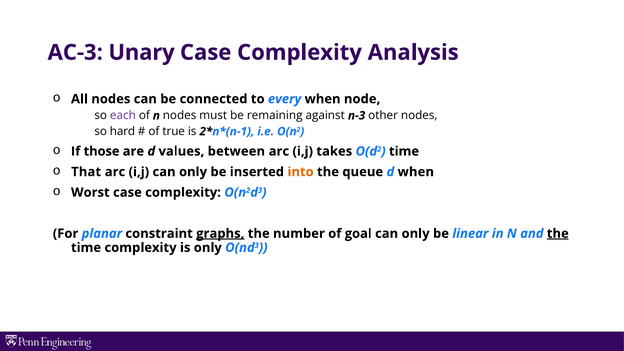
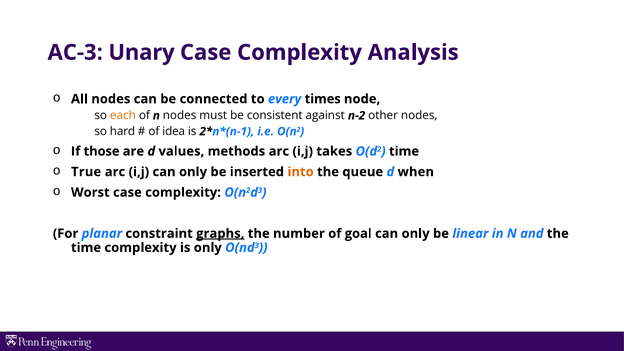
every when: when -> times (323, 99)
each colour: purple -> orange (123, 116)
remaining: remaining -> consistent (275, 116)
n-3: n-3 -> n-2 (357, 116)
true: true -> idea (174, 131)
between: between -> methods (236, 151)
That: That -> True (86, 172)
the underline: present -> none (558, 234)
